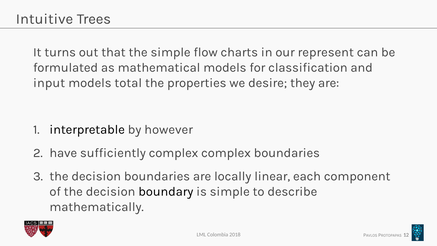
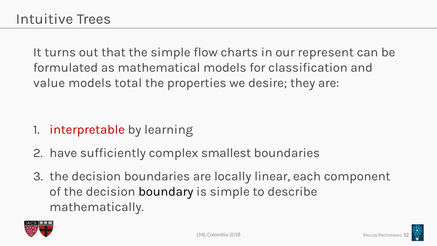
input: input -> value (49, 83)
interpretable colour: black -> red (87, 130)
however: however -> learning (169, 130)
complex complex: complex -> smallest (226, 153)
